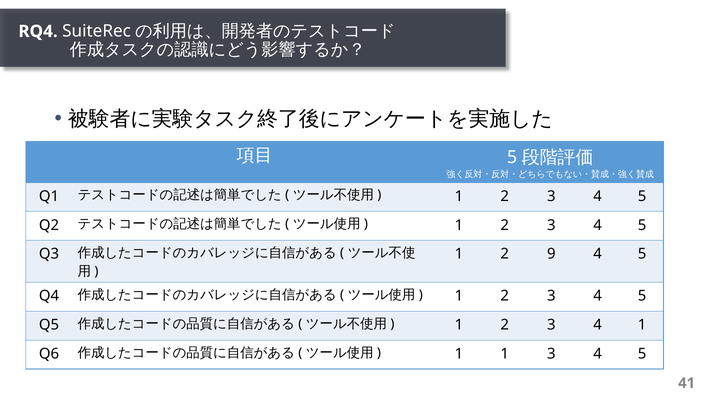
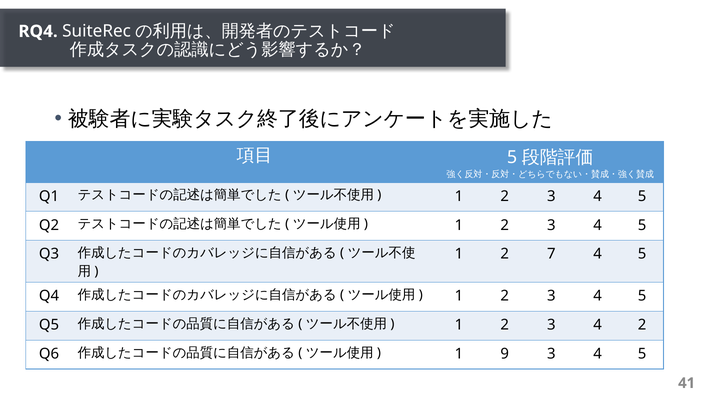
9: 9 -> 7 (551, 254)
4 1: 1 -> 2 (642, 325)
1 1: 1 -> 9 (505, 354)
